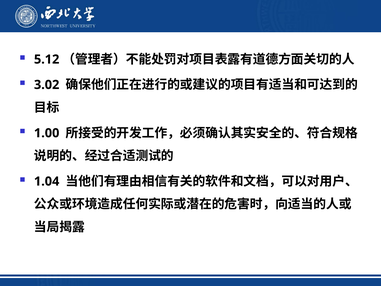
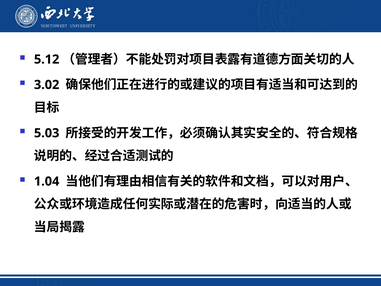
1.00: 1.00 -> 5.03 (47, 133)
